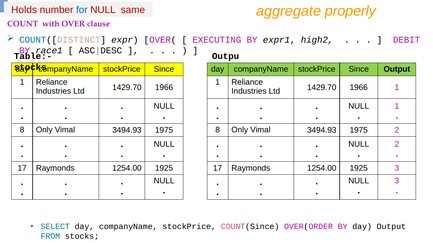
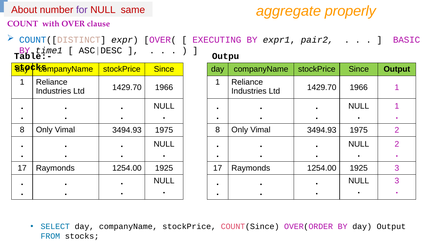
Holds: Holds -> About (24, 10)
for colour: blue -> purple (82, 10)
high2: high2 -> pair2 (317, 40)
DEBIT: DEBIT -> BASIC (407, 40)
race1: race1 -> time1 (49, 51)
